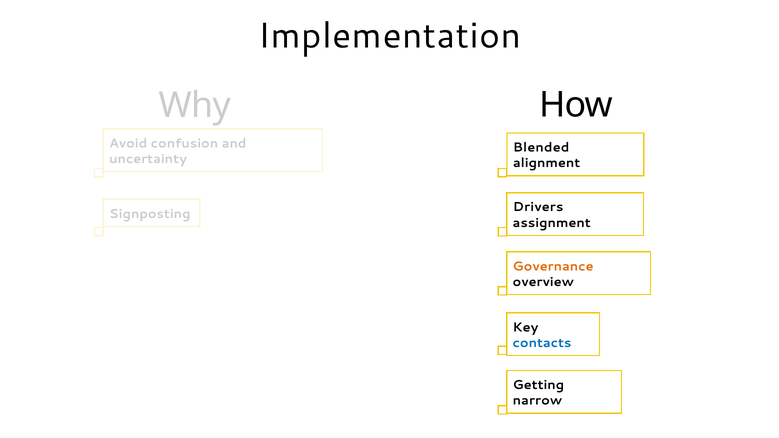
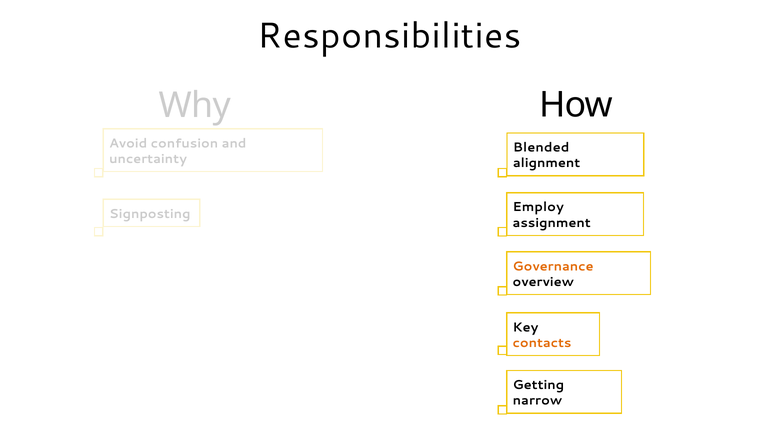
Implementation: Implementation -> Responsibilities (389, 36)
Drivers: Drivers -> Employ (538, 207)
contacts colour: blue -> orange (542, 343)
